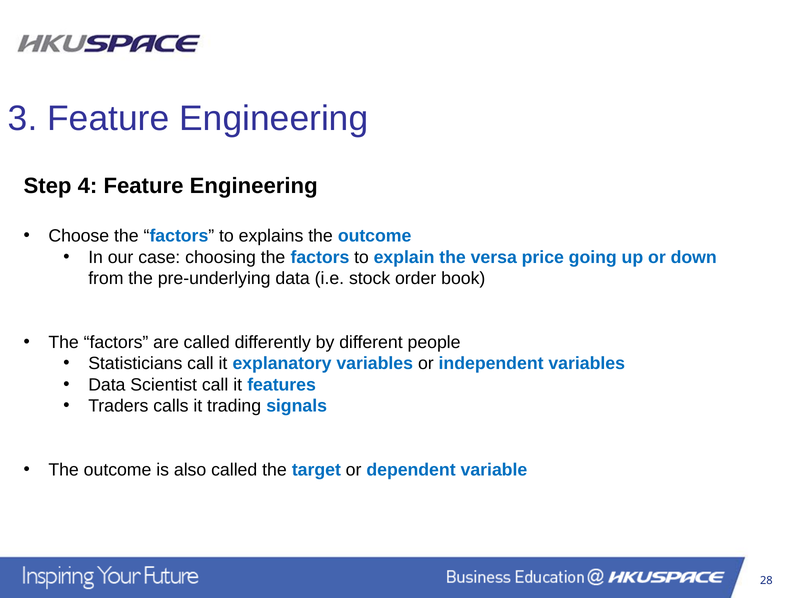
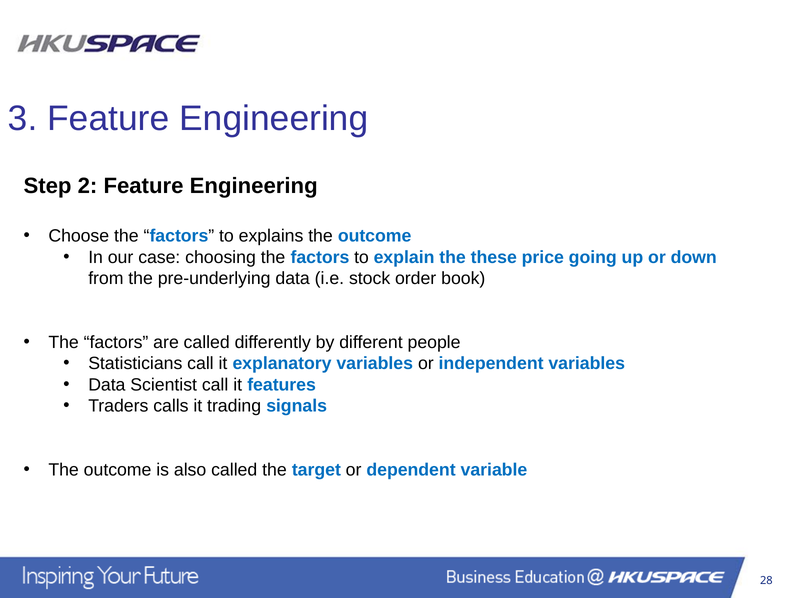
4: 4 -> 2 (87, 186)
versa: versa -> these (494, 257)
